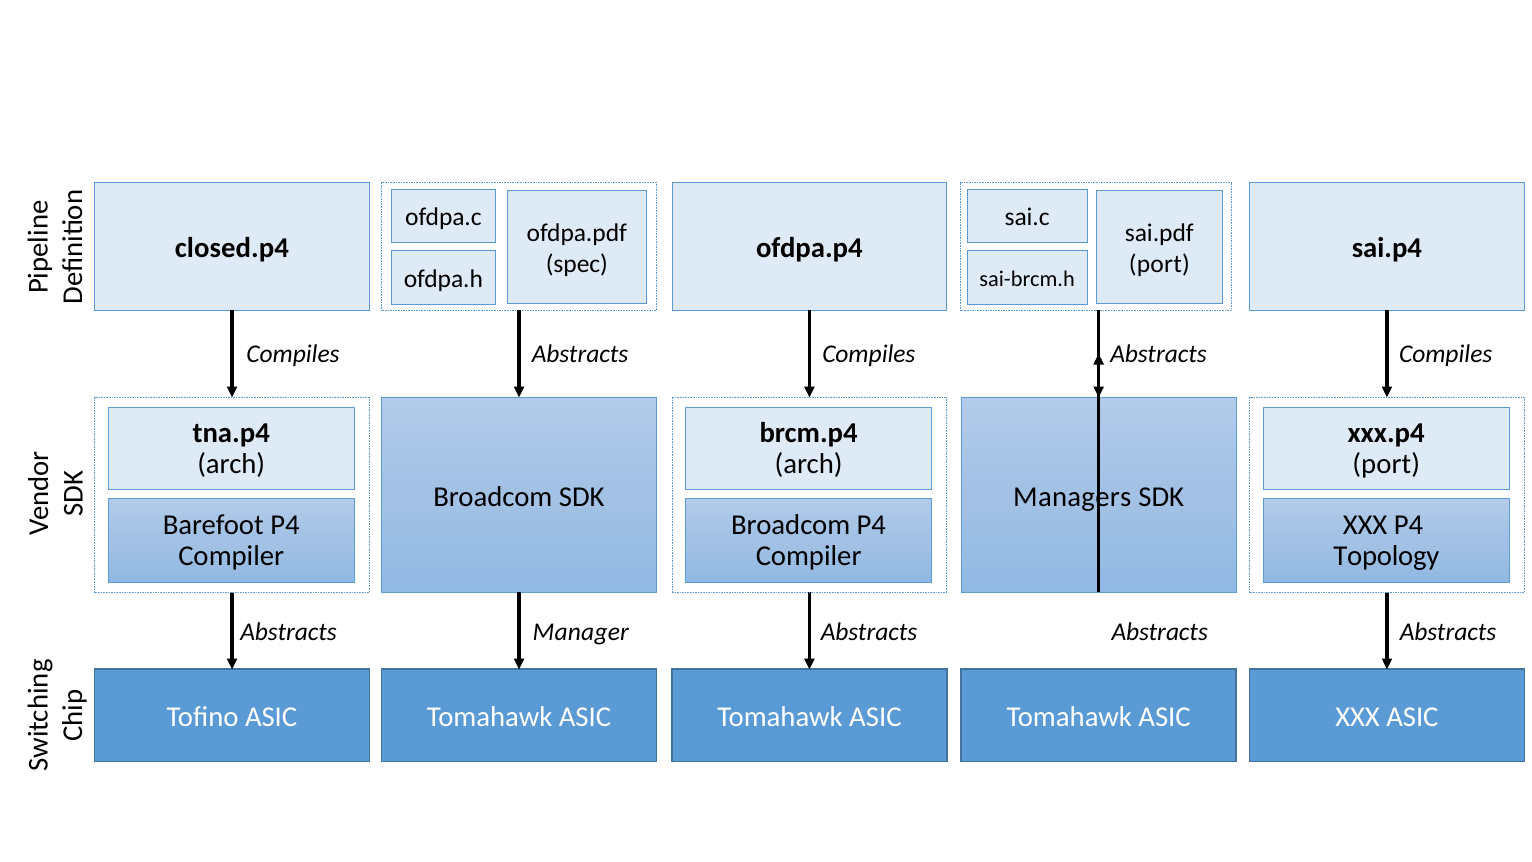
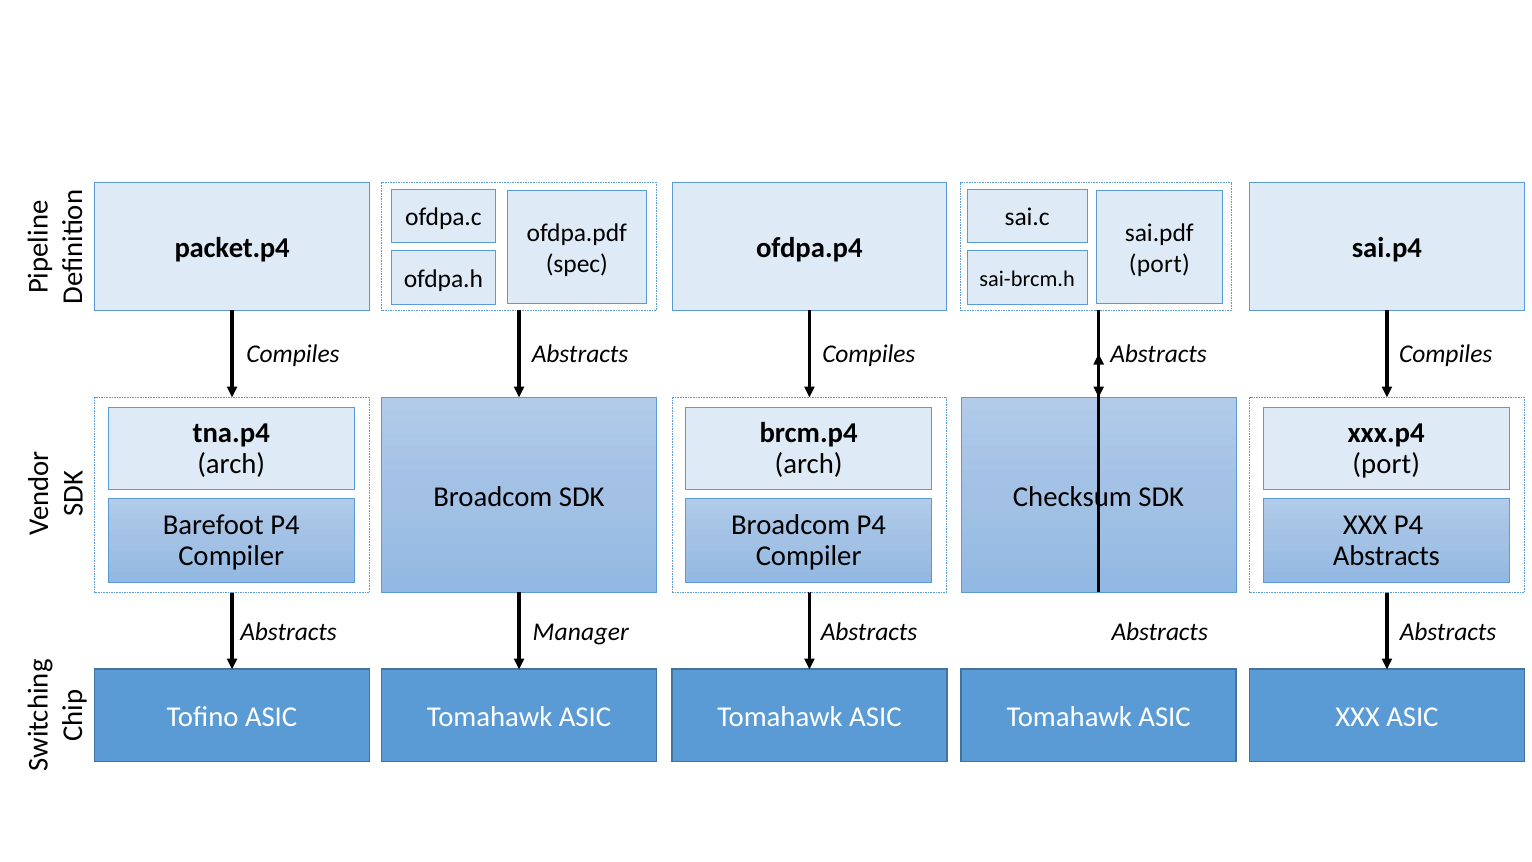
closed.p4: closed.p4 -> packet.p4 (232, 248)
Managers: Managers -> Checksum (1072, 497)
Topology: Topology -> Abstracts (1386, 556)
